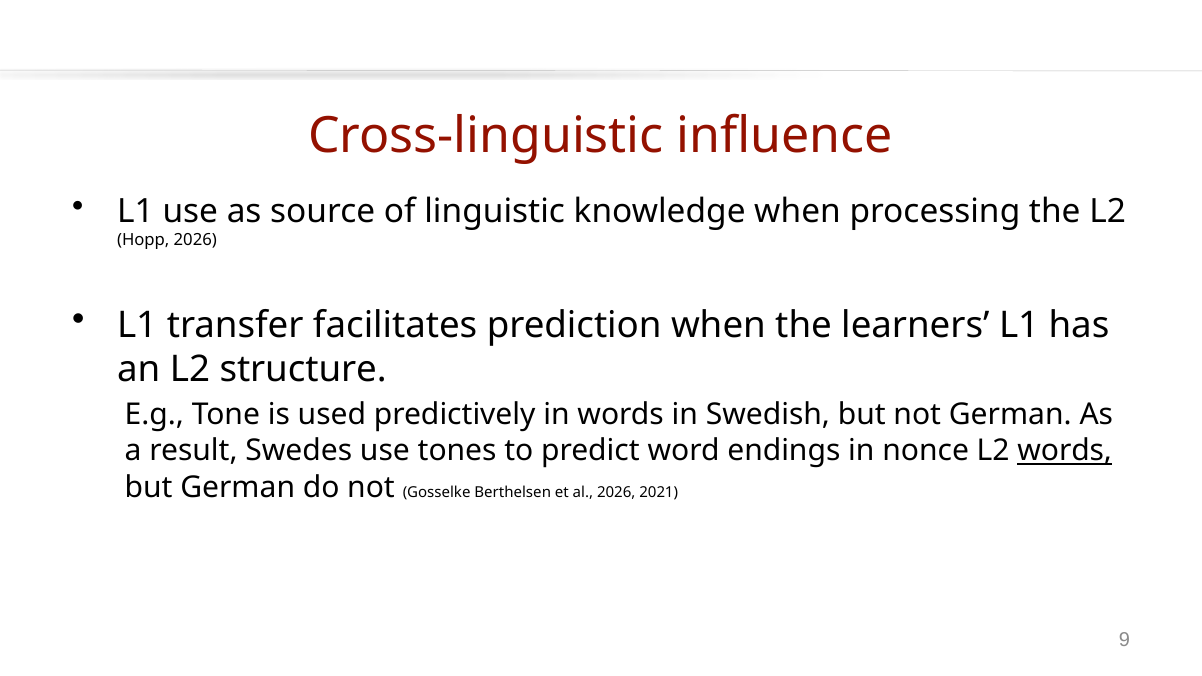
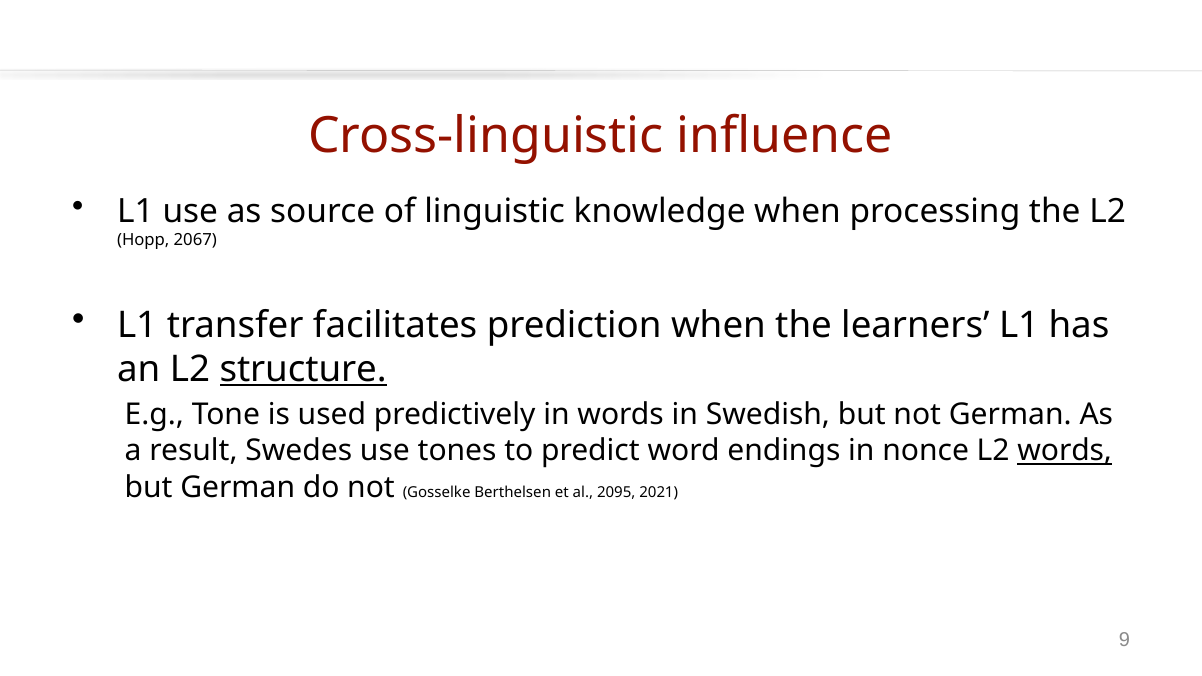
Hopp 2026: 2026 -> 2067 (195, 240)
structure underline: none -> present (303, 369)
al 2026: 2026 -> 2095 (616, 492)
